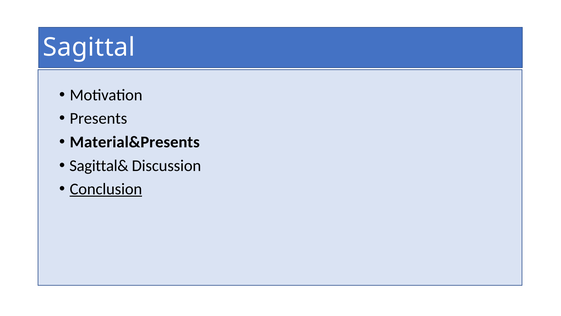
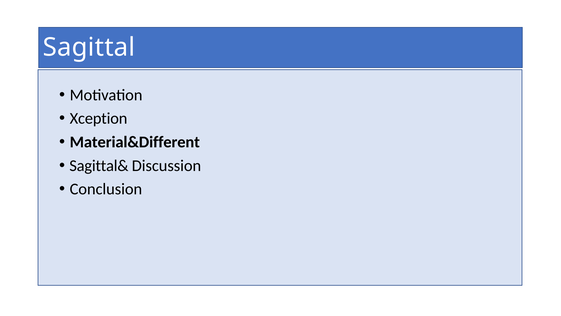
Presents: Presents -> Xception (99, 118)
Material&Presents: Material&Presents -> Material&Different (135, 142)
Conclusion underline: present -> none (106, 189)
